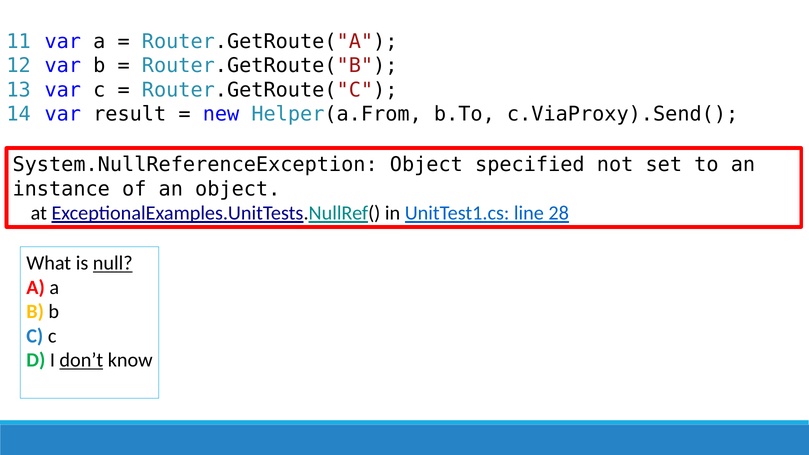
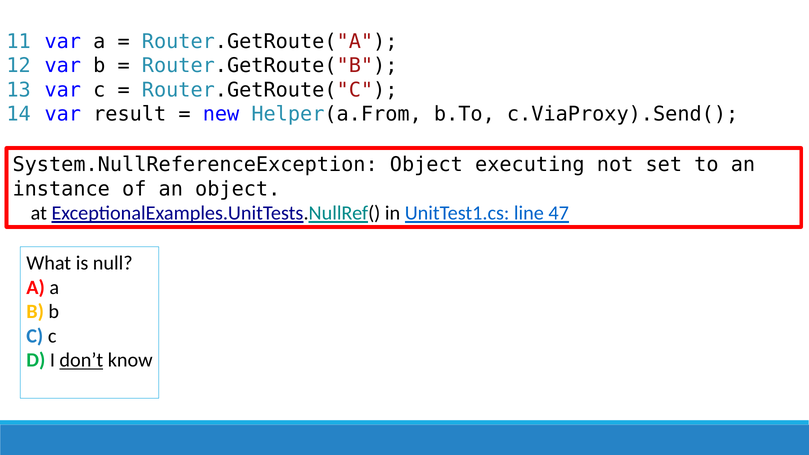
specified: specified -> executing (530, 165)
28: 28 -> 47 (559, 213)
null underline: present -> none (113, 263)
